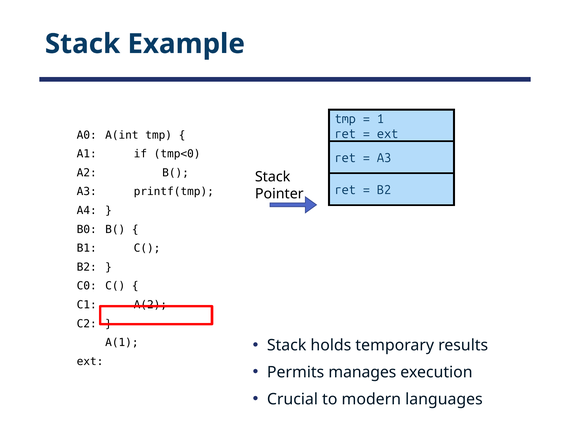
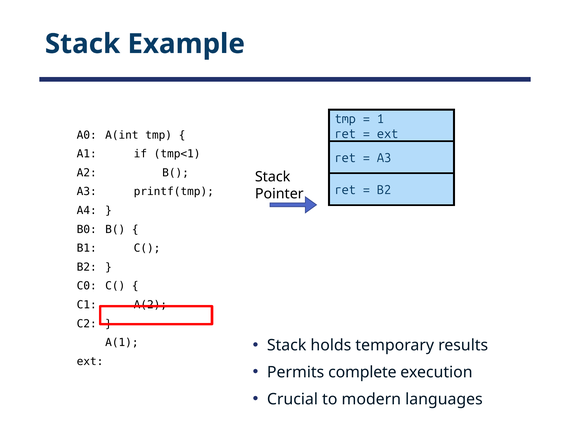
tmp<0: tmp<0 -> tmp<1 (177, 154)
manages: manages -> complete (362, 372)
